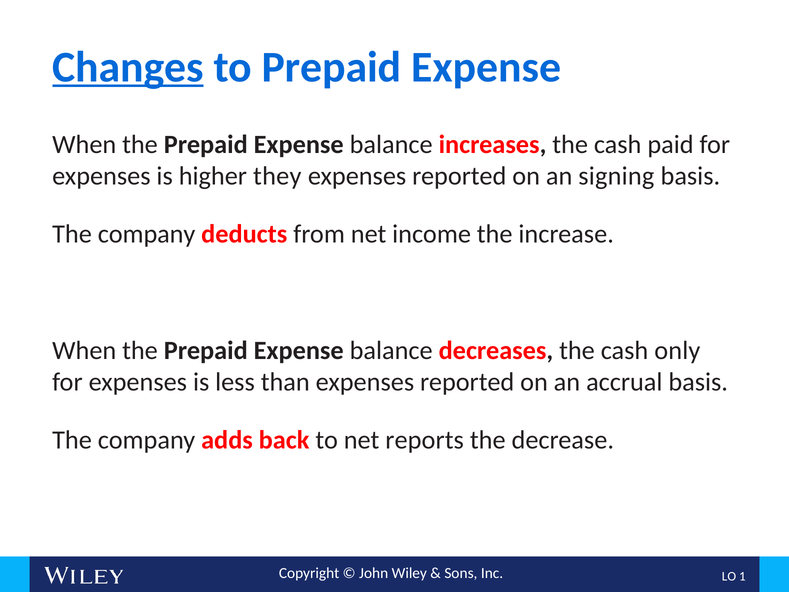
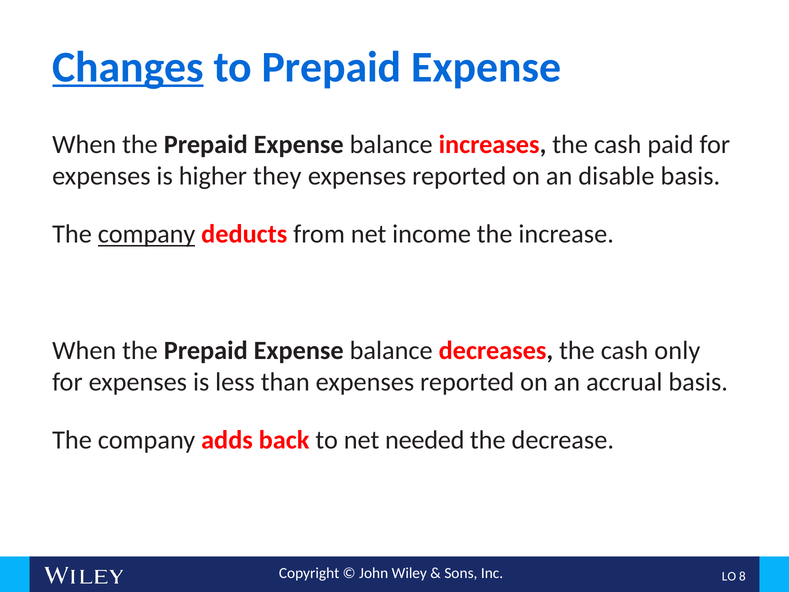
signing: signing -> disable (616, 176)
company underline: none -> present (147, 234)
reports: reports -> needed (425, 440)
1: 1 -> 8 (742, 576)
